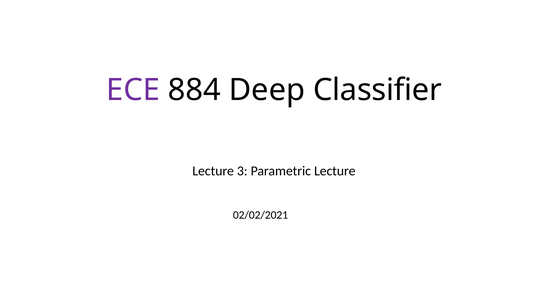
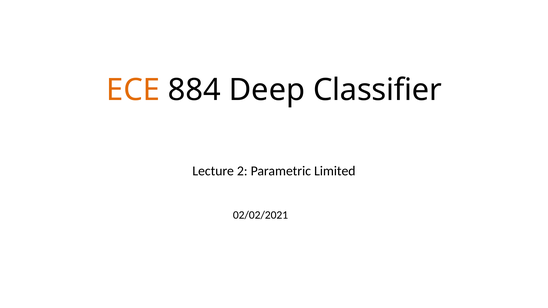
ECE colour: purple -> orange (133, 90)
3: 3 -> 2 (242, 171)
Parametric Lecture: Lecture -> Limited (335, 171)
